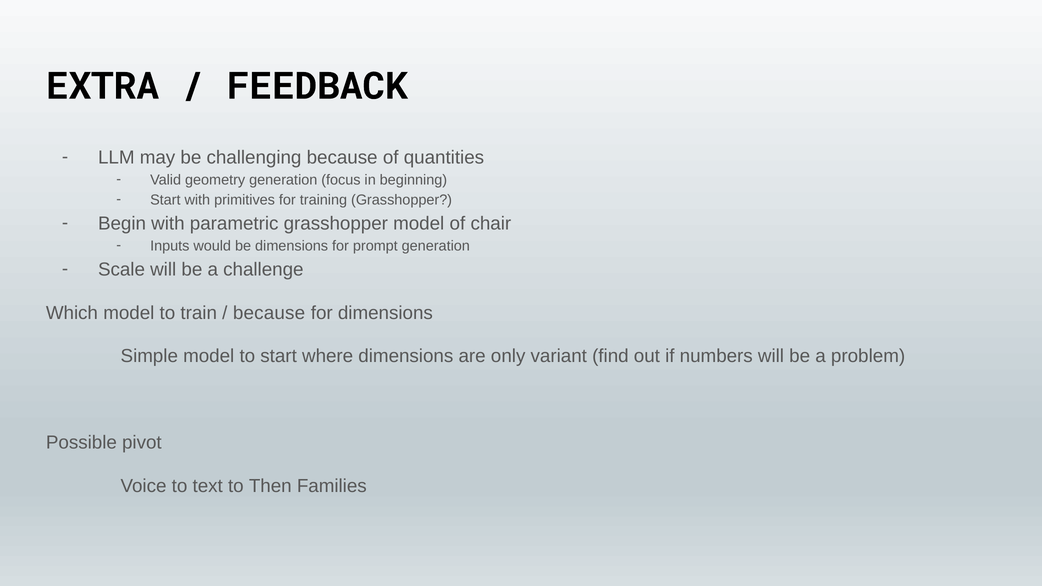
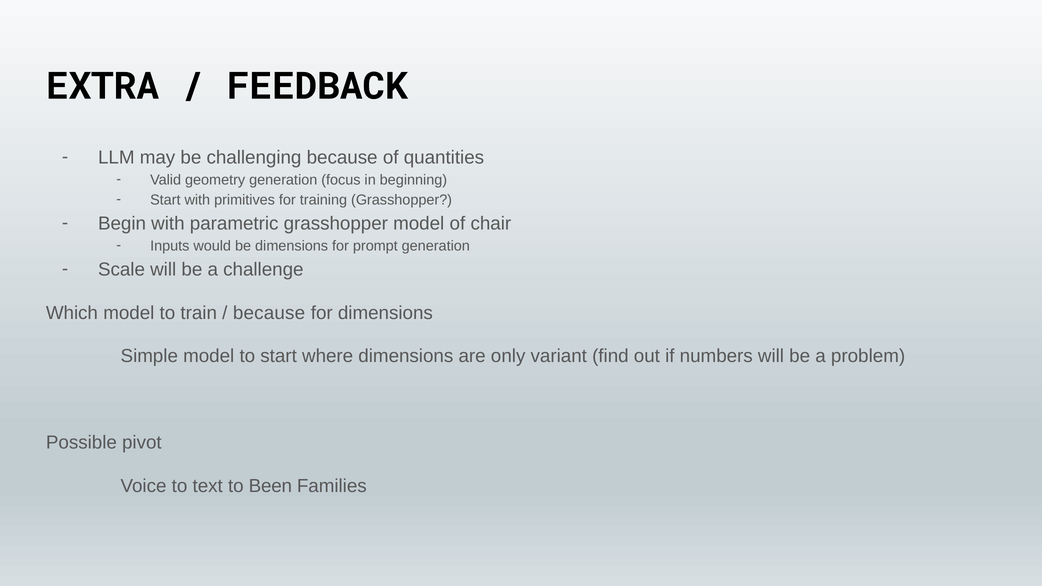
Then: Then -> Been (270, 486)
